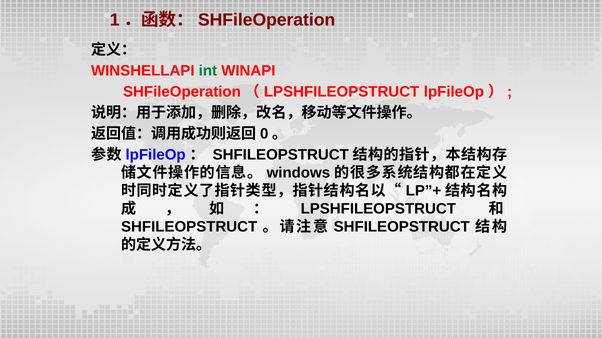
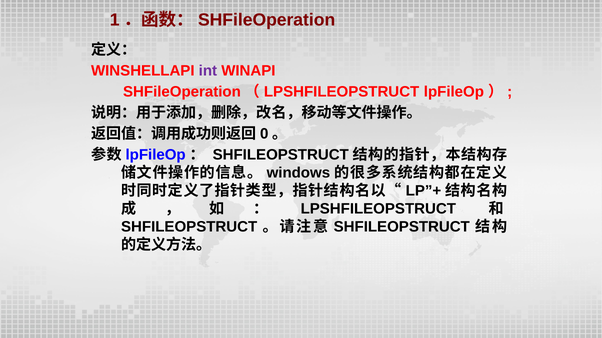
int colour: green -> purple (208, 71)
